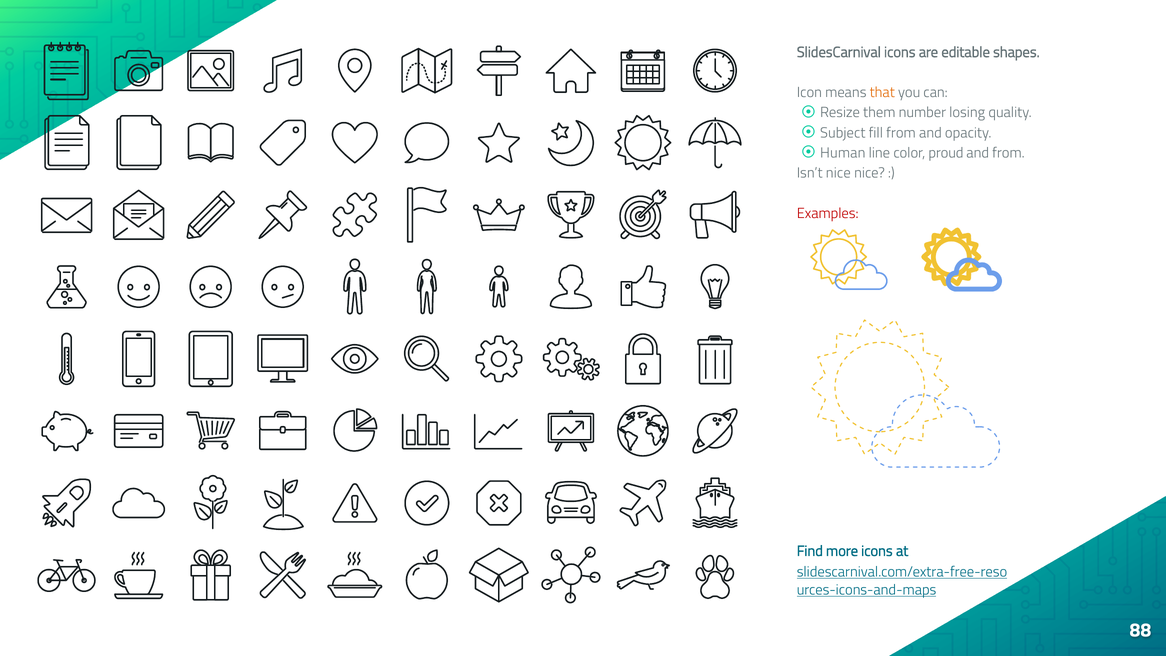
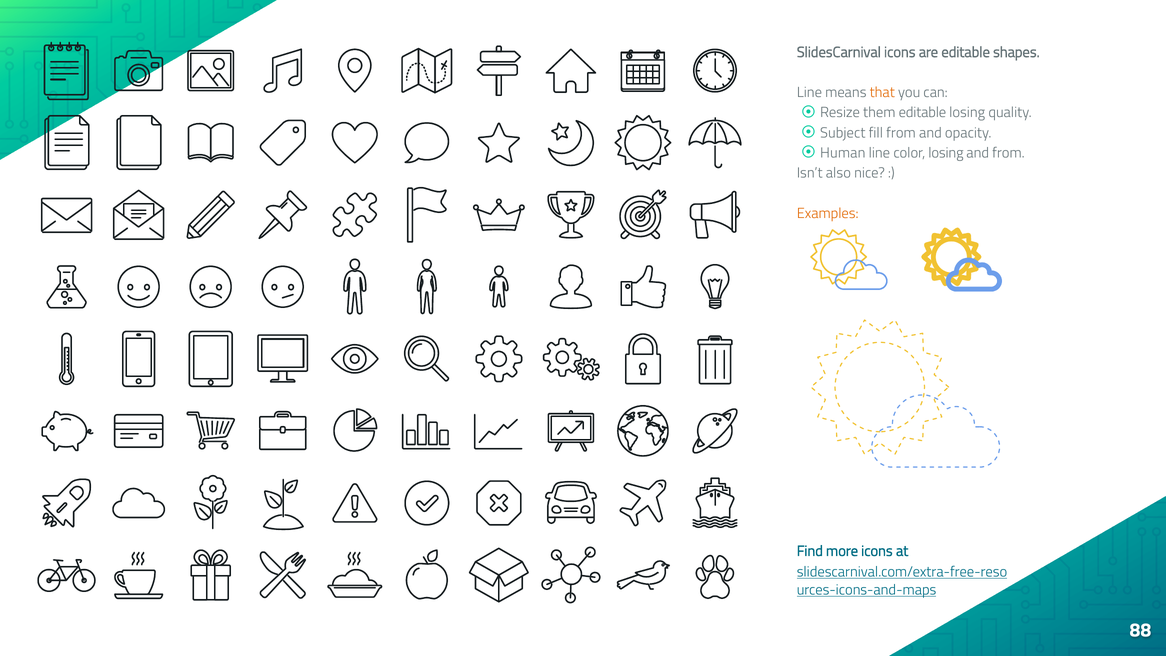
Icon: Icon -> Line (809, 93)
them number: number -> editable (922, 113)
color proud: proud -> losing (946, 153)
Isn’t nice: nice -> also (838, 173)
Examples colour: red -> orange (828, 213)
